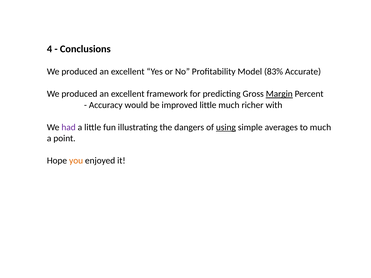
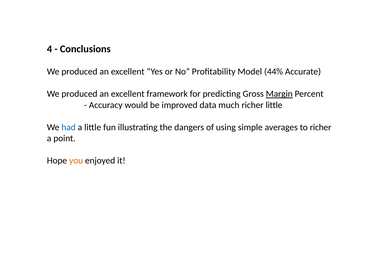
83%: 83% -> 44% (274, 72)
improved little: little -> data (208, 105)
richer with: with -> little (274, 105)
had colour: purple -> blue (69, 127)
using underline: present -> none (226, 127)
to much: much -> richer (321, 127)
